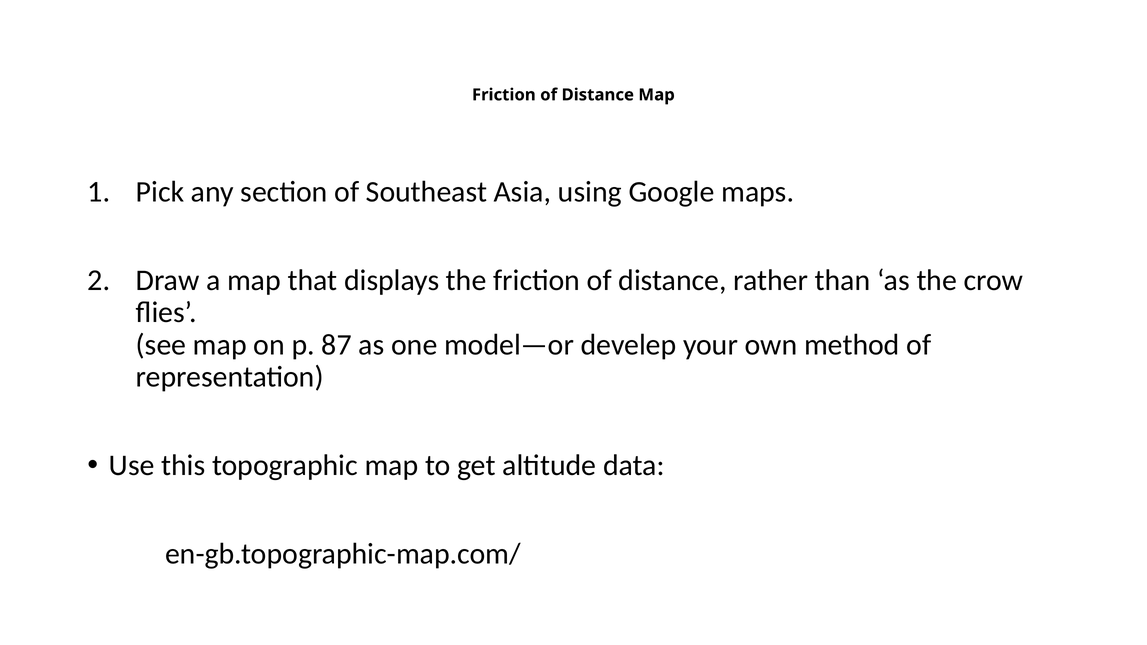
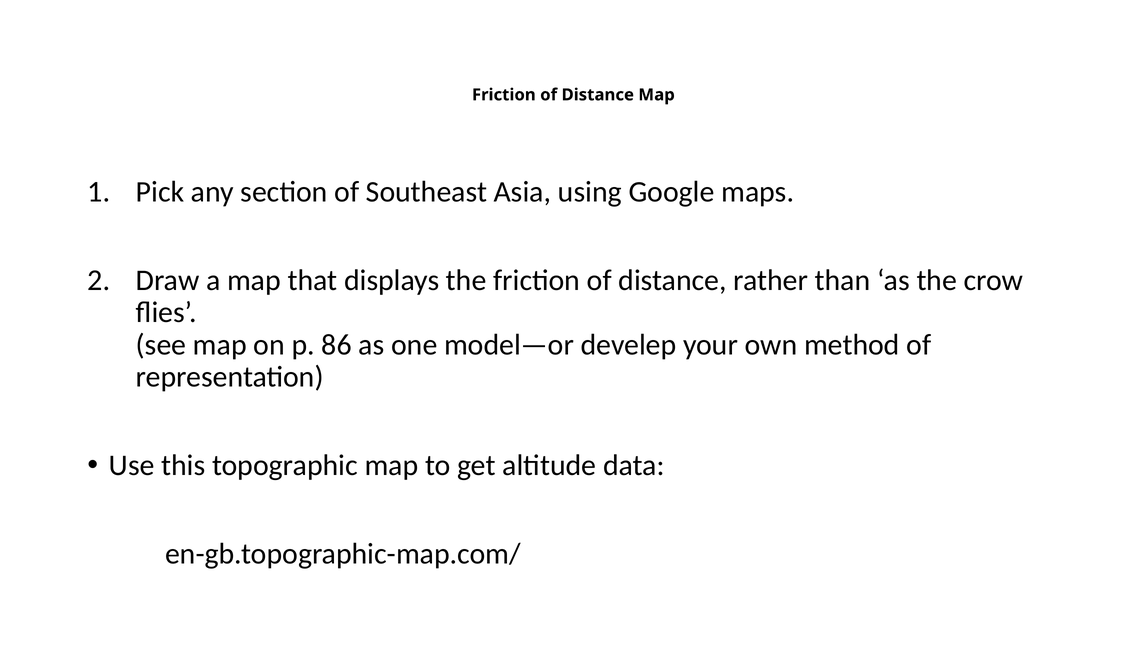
87: 87 -> 86 (337, 345)
